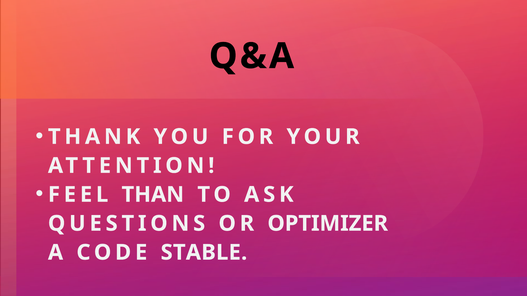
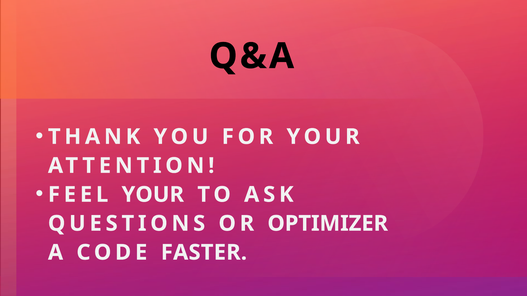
FEEL THAN: THAN -> YOUR (153, 195)
STABLE: STABLE -> FASTER (204, 253)
